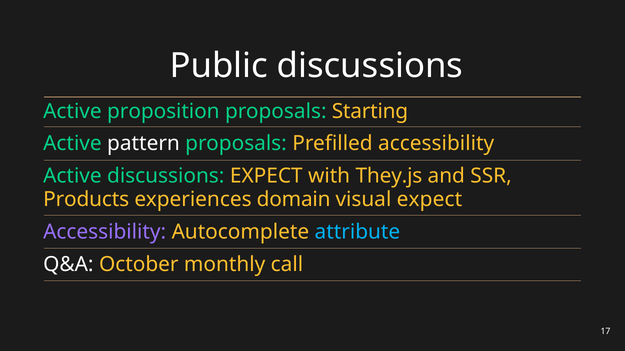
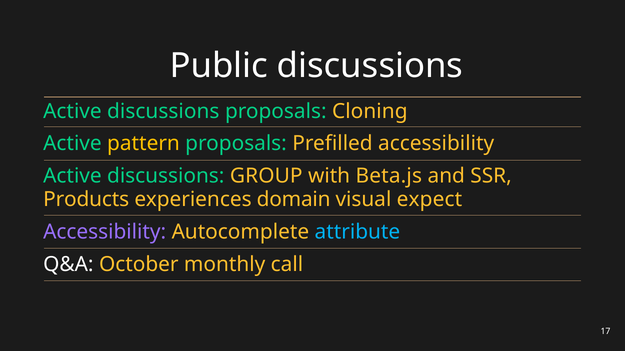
proposition: proposition -> discussions (163, 111)
Starting: Starting -> Cloning (370, 111)
pattern colour: white -> yellow (143, 144)
discussions EXPECT: EXPECT -> GROUP (266, 176)
They.js: They.js -> Beta.js (389, 176)
